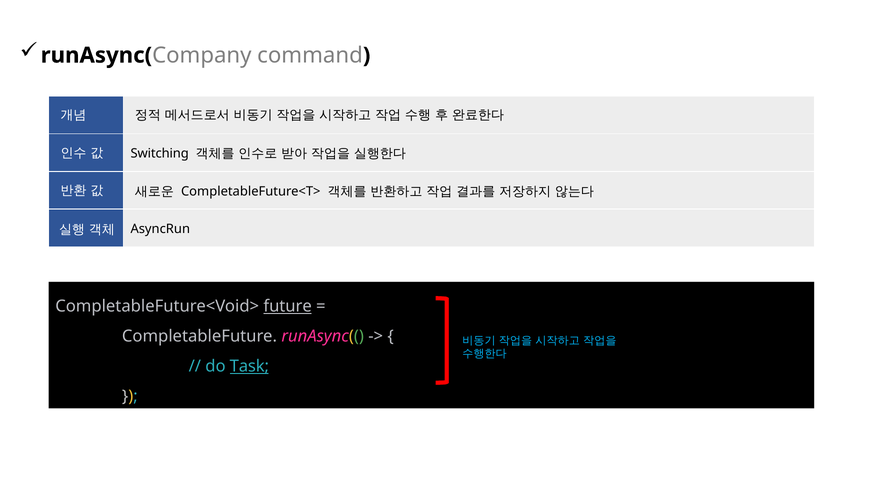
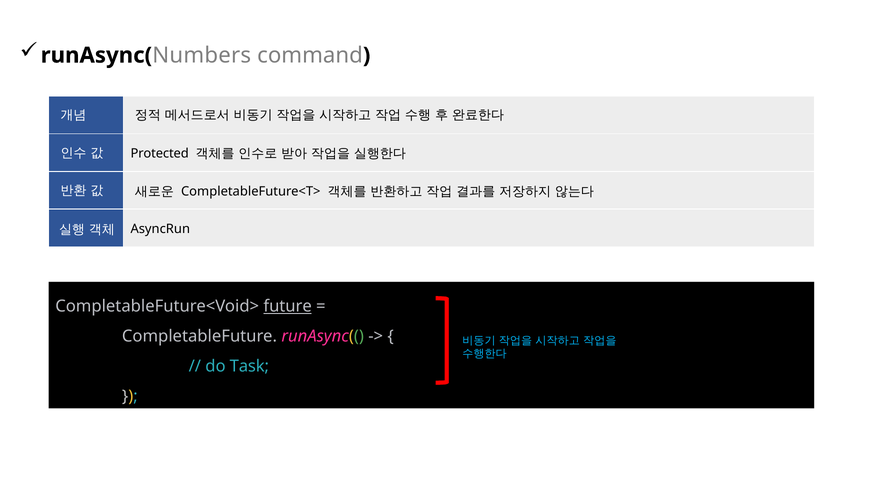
Company: Company -> Numbers (202, 55)
Switching: Switching -> Protected (160, 154)
Task underline: present -> none (249, 366)
